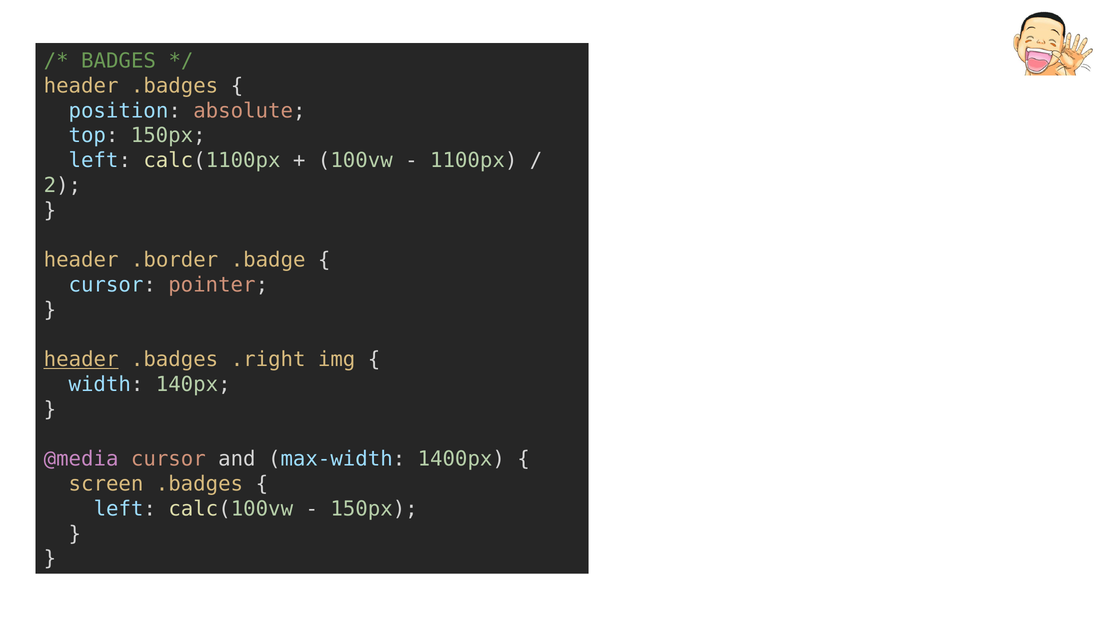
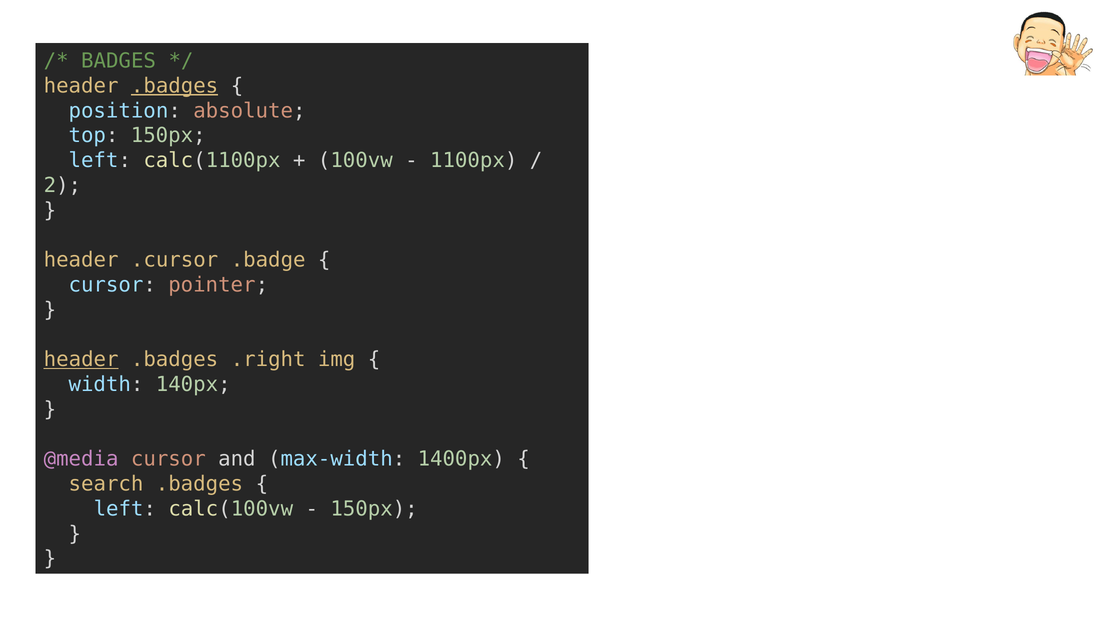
.badges underline: none -> present (175, 86)
.border: .border -> .cursor (175, 260)
screen: screen -> search (106, 484)
